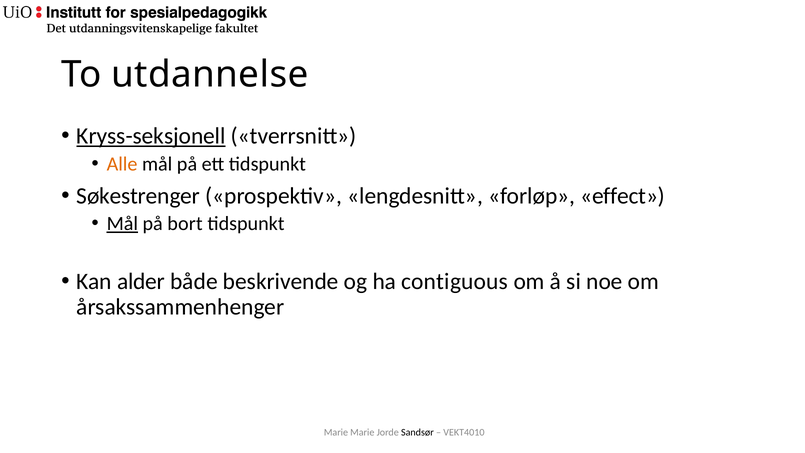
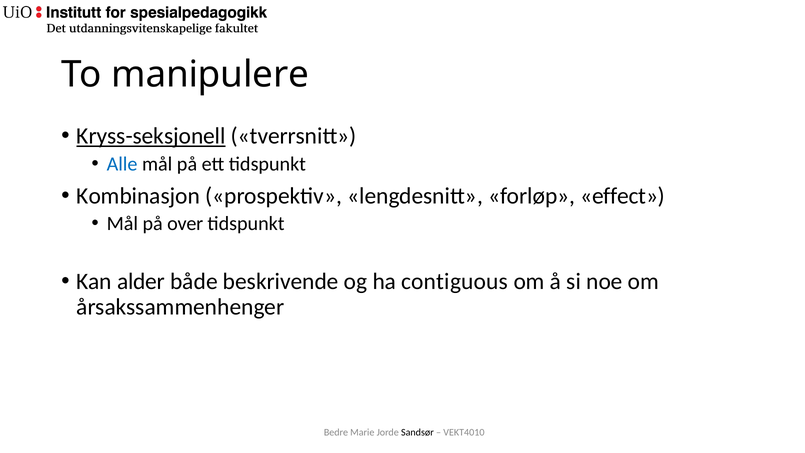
utdannelse: utdannelse -> manipulere (210, 75)
Alle colour: orange -> blue (122, 164)
Søkestrenger: Søkestrenger -> Kombinasjon (138, 196)
Mål underline: present -> none (122, 224)
bort: bort -> over (185, 224)
Marie: Marie -> Bedre (336, 432)
